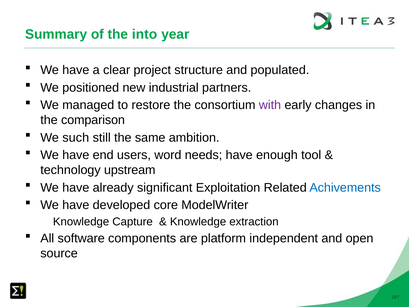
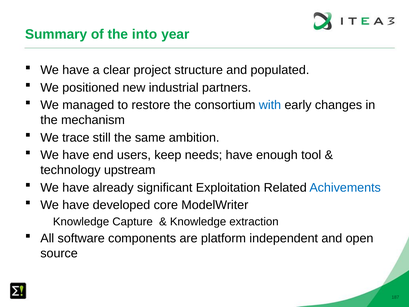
with colour: purple -> blue (270, 105)
comparison: comparison -> mechanism (93, 120)
such: such -> trace (76, 137)
word: word -> keep (168, 155)
